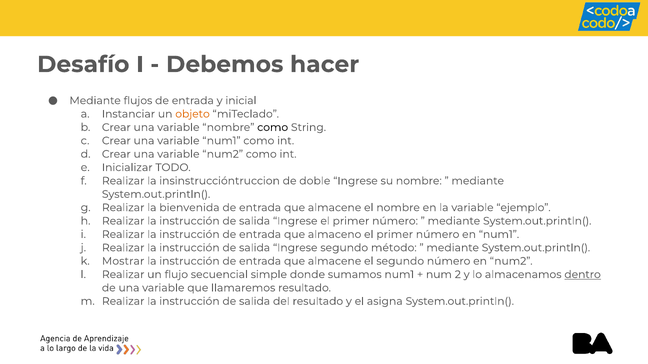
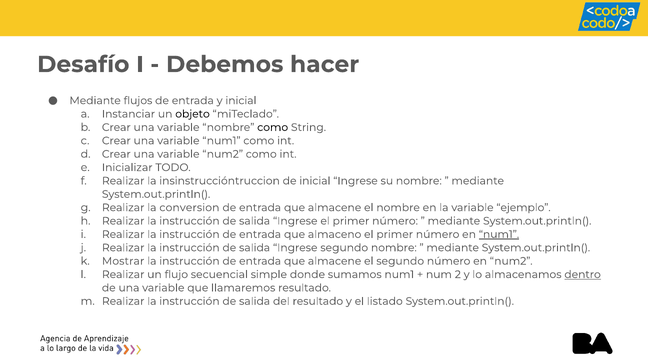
objeto colour: orange -> black (193, 114)
de doble: doble -> inicial (315, 181)
bienvenida: bienvenida -> conversion (189, 208)
num1 underline: none -> present (499, 235)
segundo método: método -> nombre (394, 248)
asigna: asigna -> listado (385, 302)
